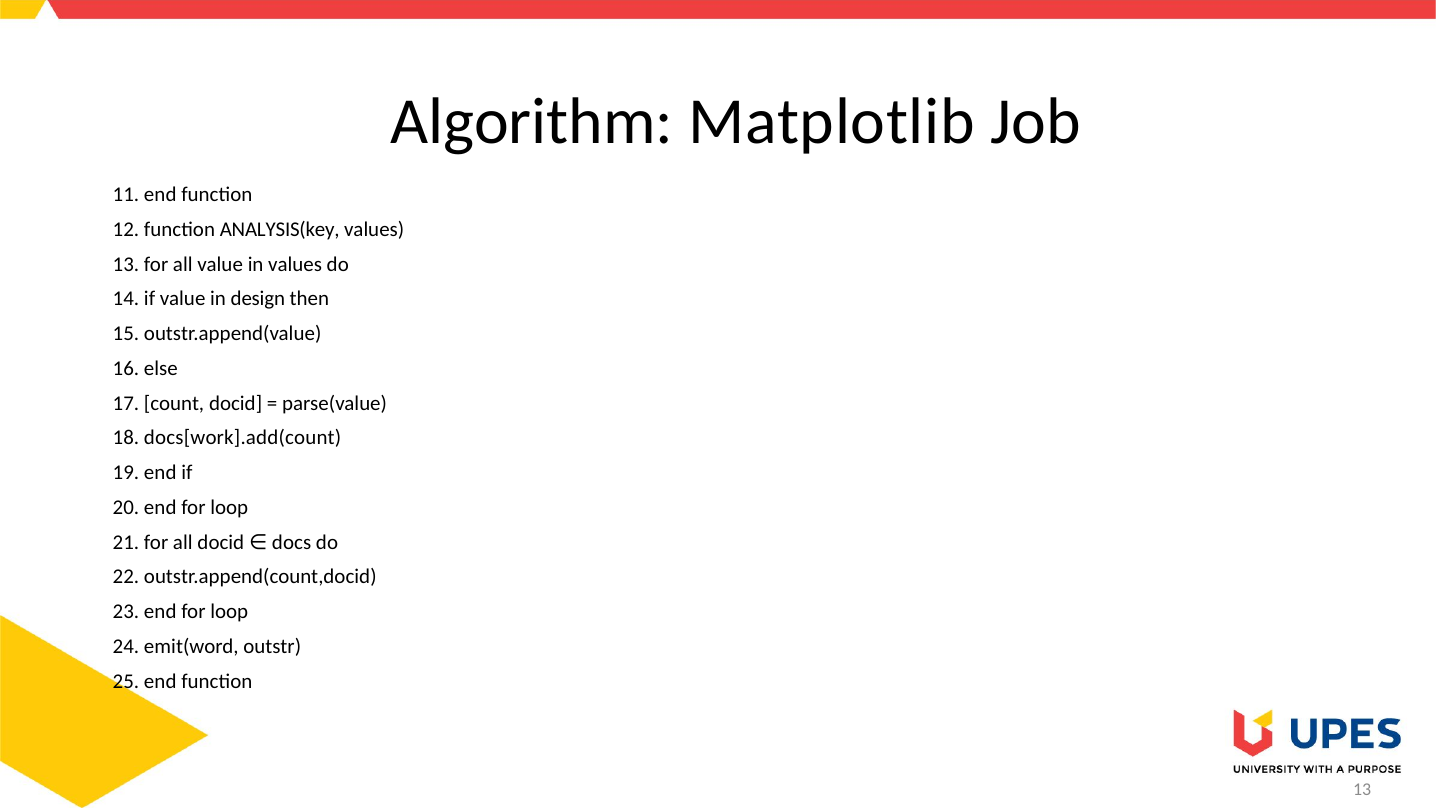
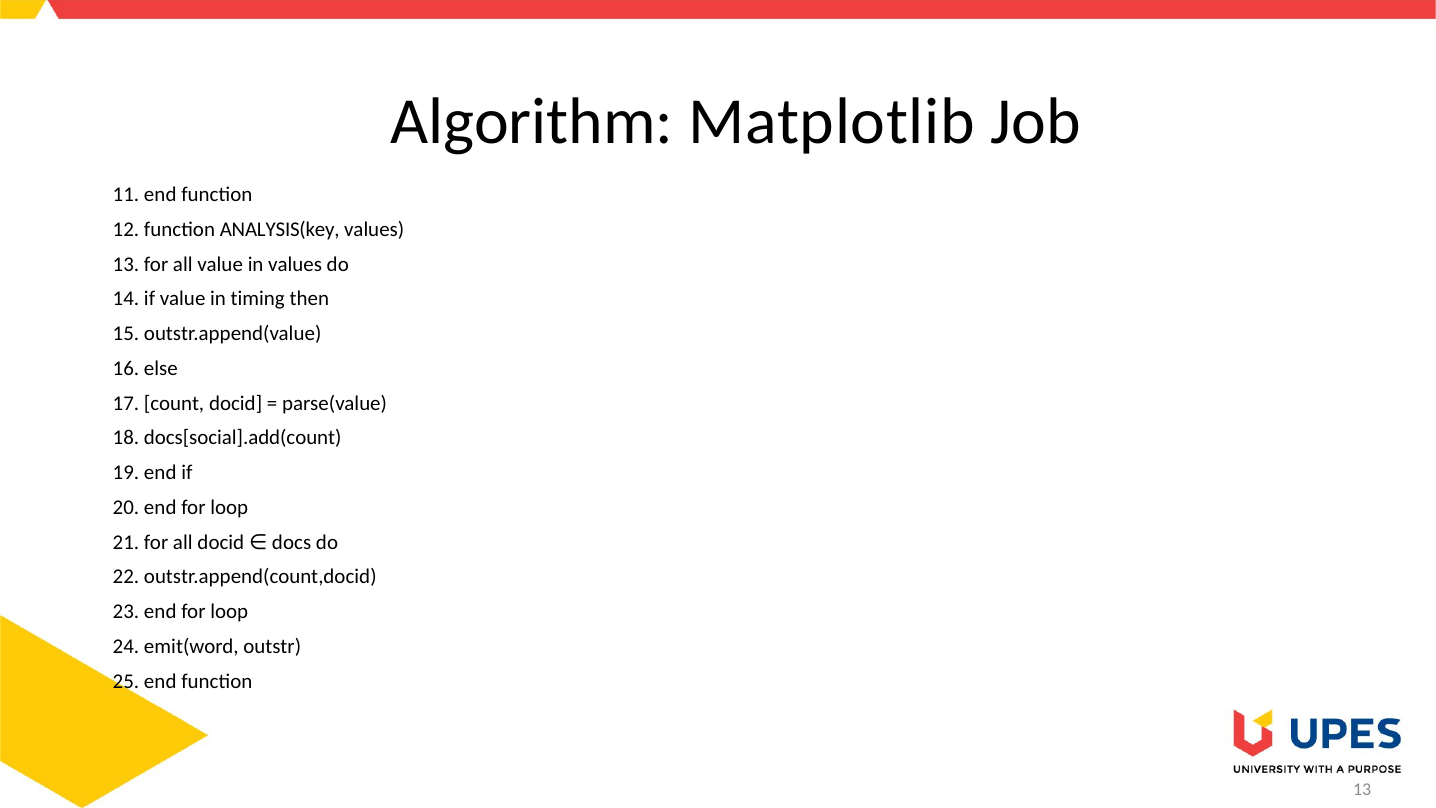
design: design -> timing (258, 299)
docs[work].add(count: docs[work].add(count -> docs[social].add(count (243, 438)
